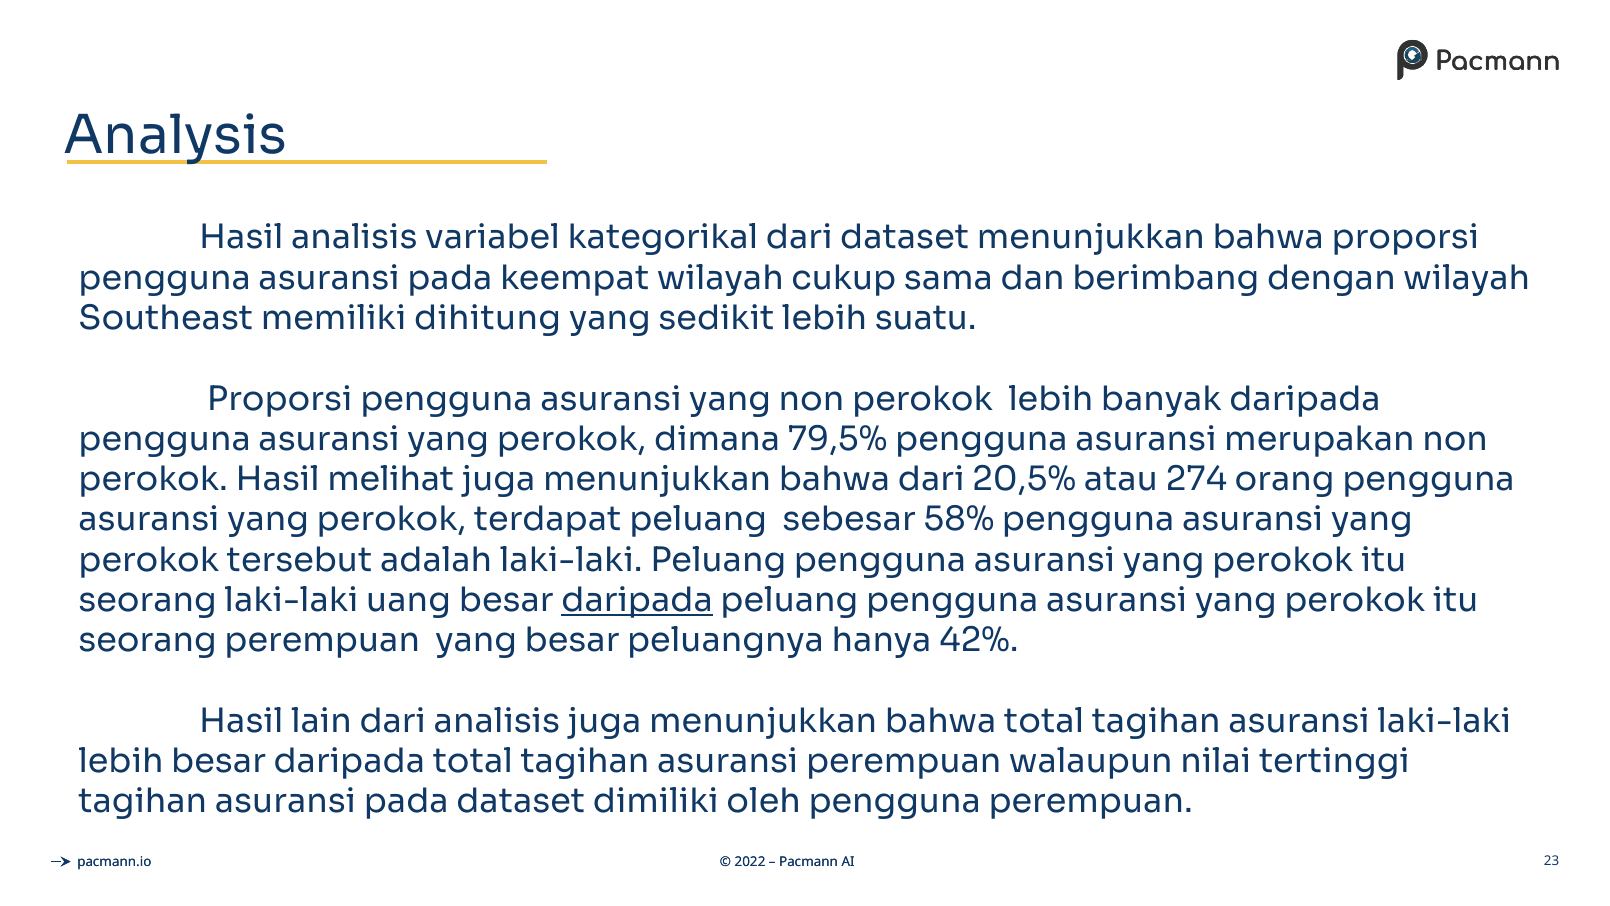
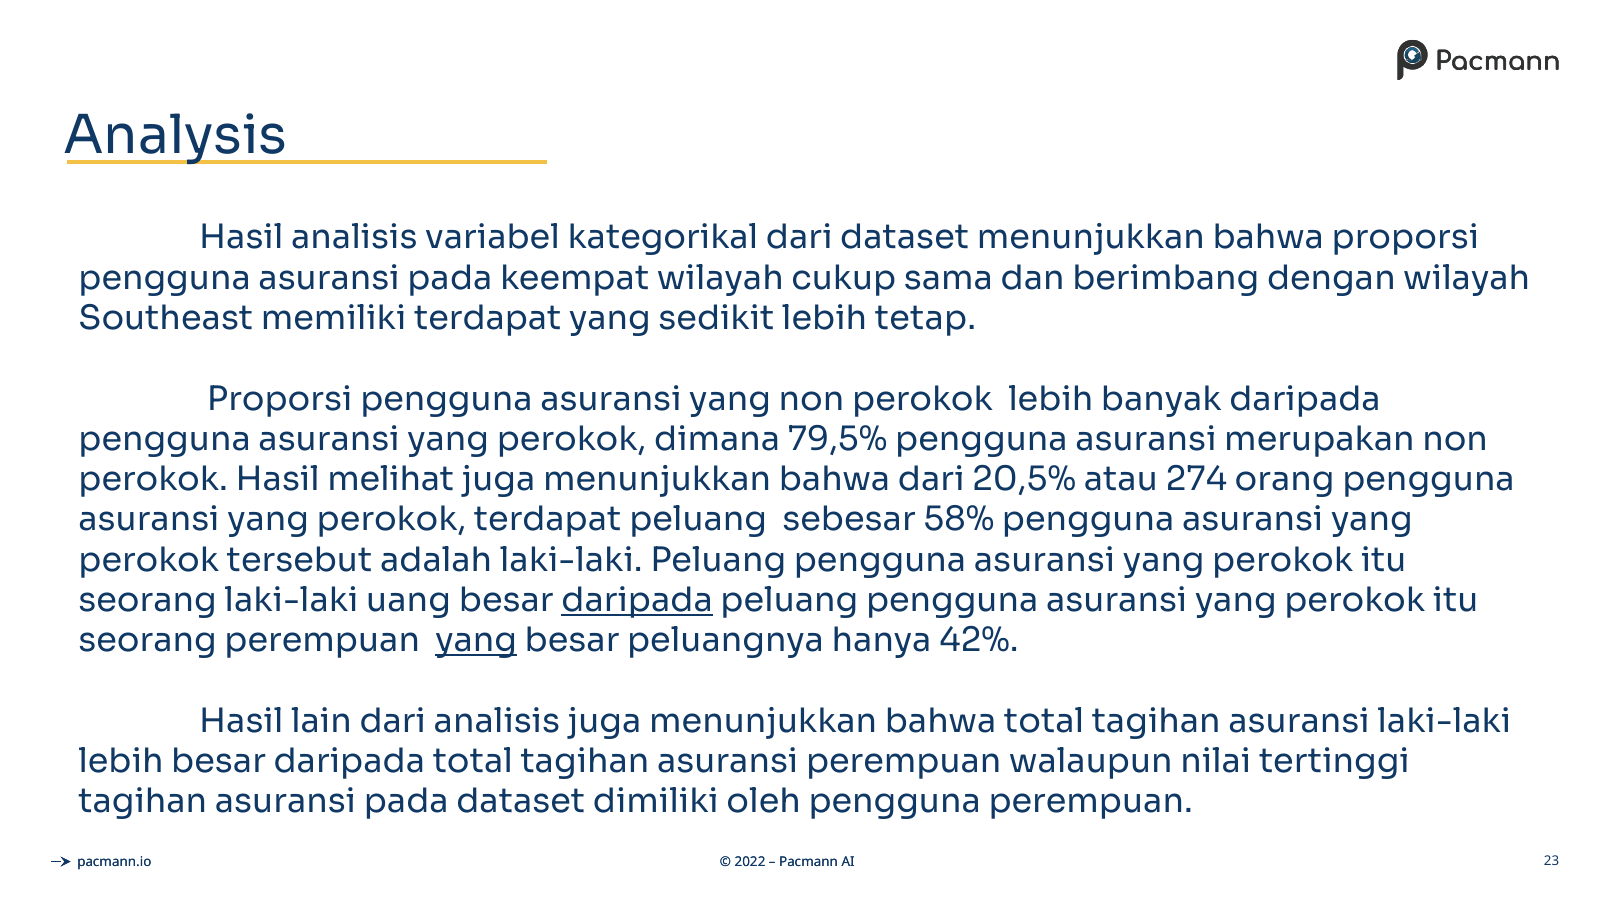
memiliki dihitung: dihitung -> terdapat (488, 318)
suatu: suatu -> tetap (926, 318)
yang underline: none -> present (476, 640)
